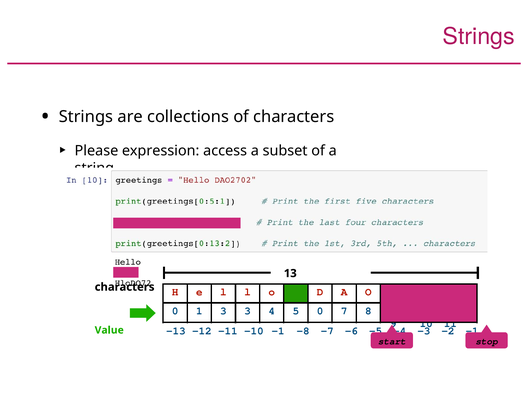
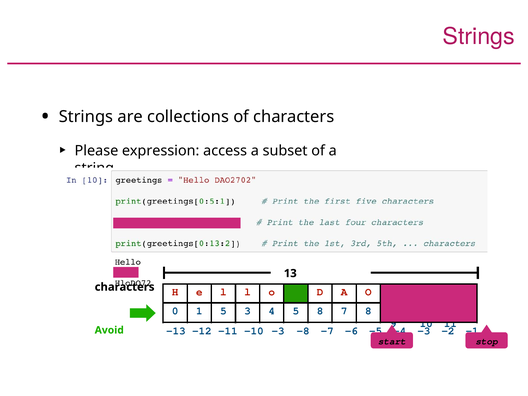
1 3: 3 -> 5 (223, 311)
5 0: 0 -> 8 (320, 311)
-10 -1: -1 -> -3 (278, 331)
Value: Value -> Avoid (109, 330)
